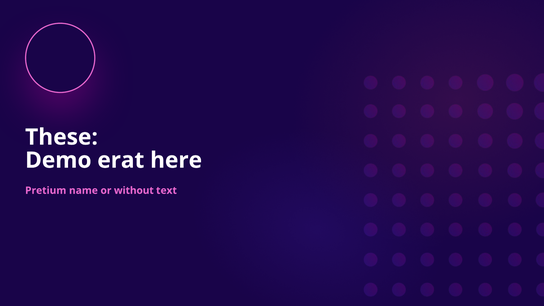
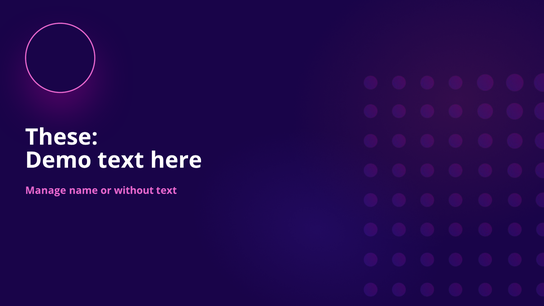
Demo erat: erat -> text (121, 160)
Pretium: Pretium -> Manage (46, 190)
